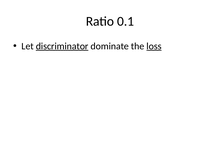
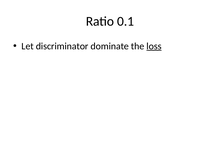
discriminator underline: present -> none (62, 46)
